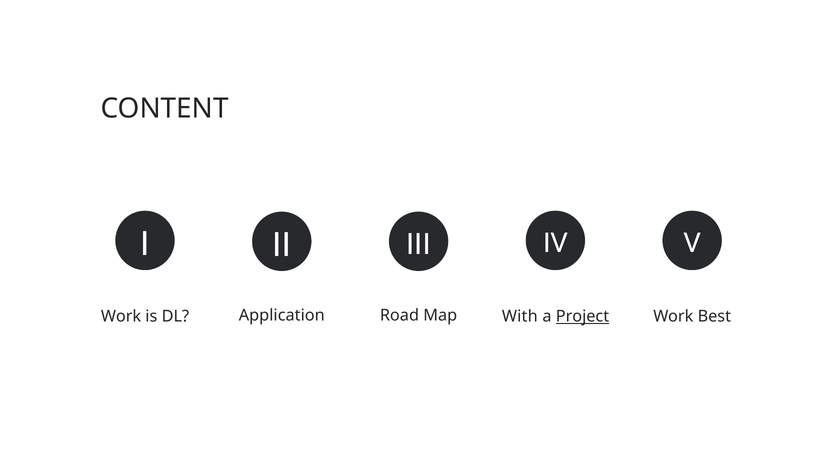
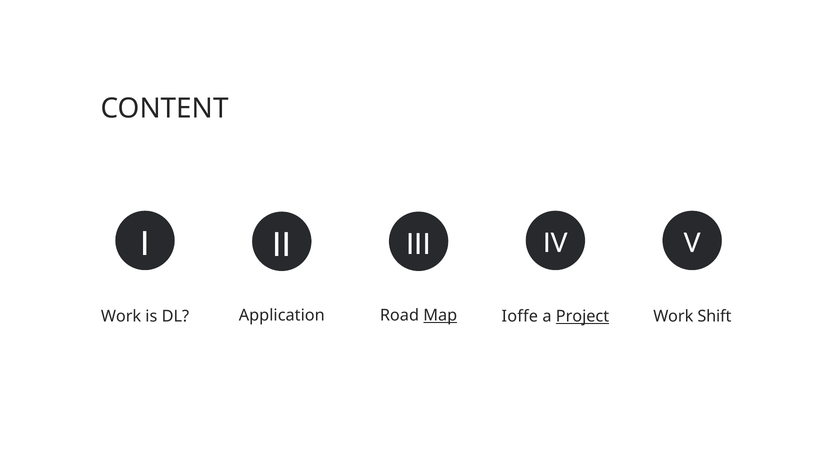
Map underline: none -> present (440, 315)
With: With -> Ioffe (520, 316)
Best: Best -> Shift (714, 316)
